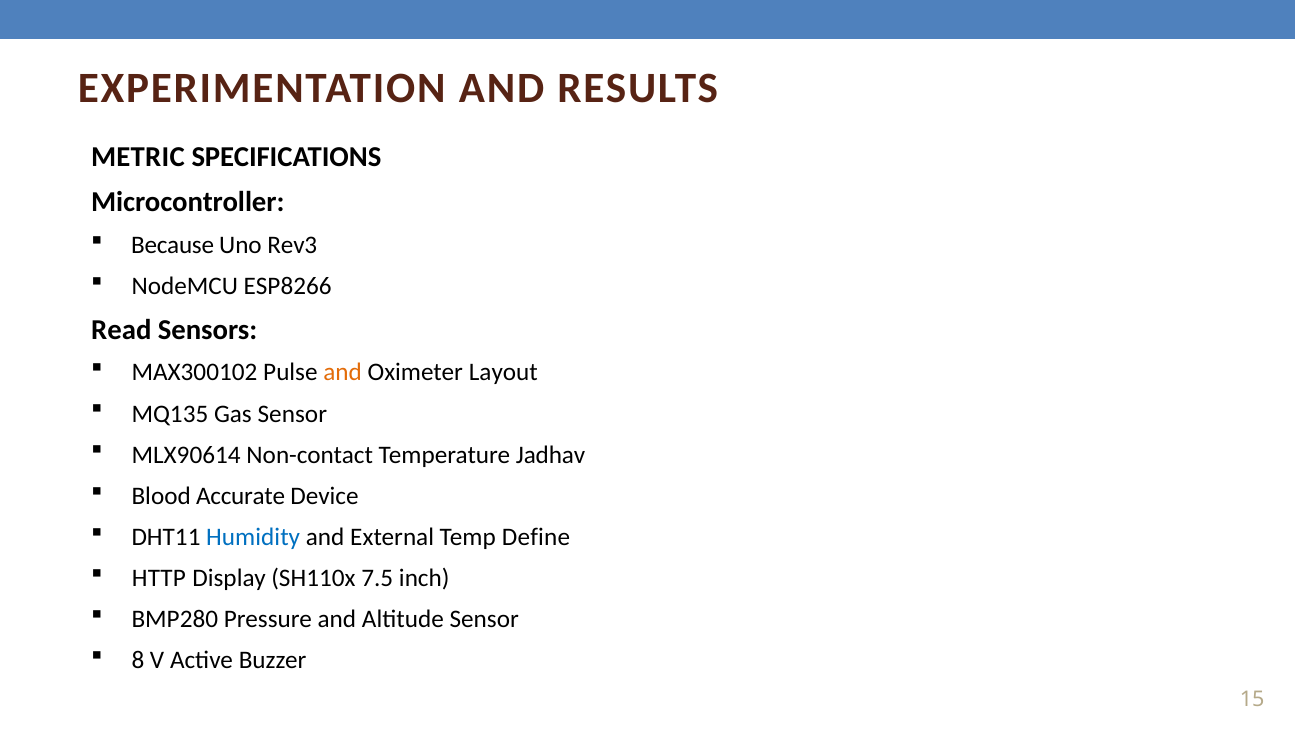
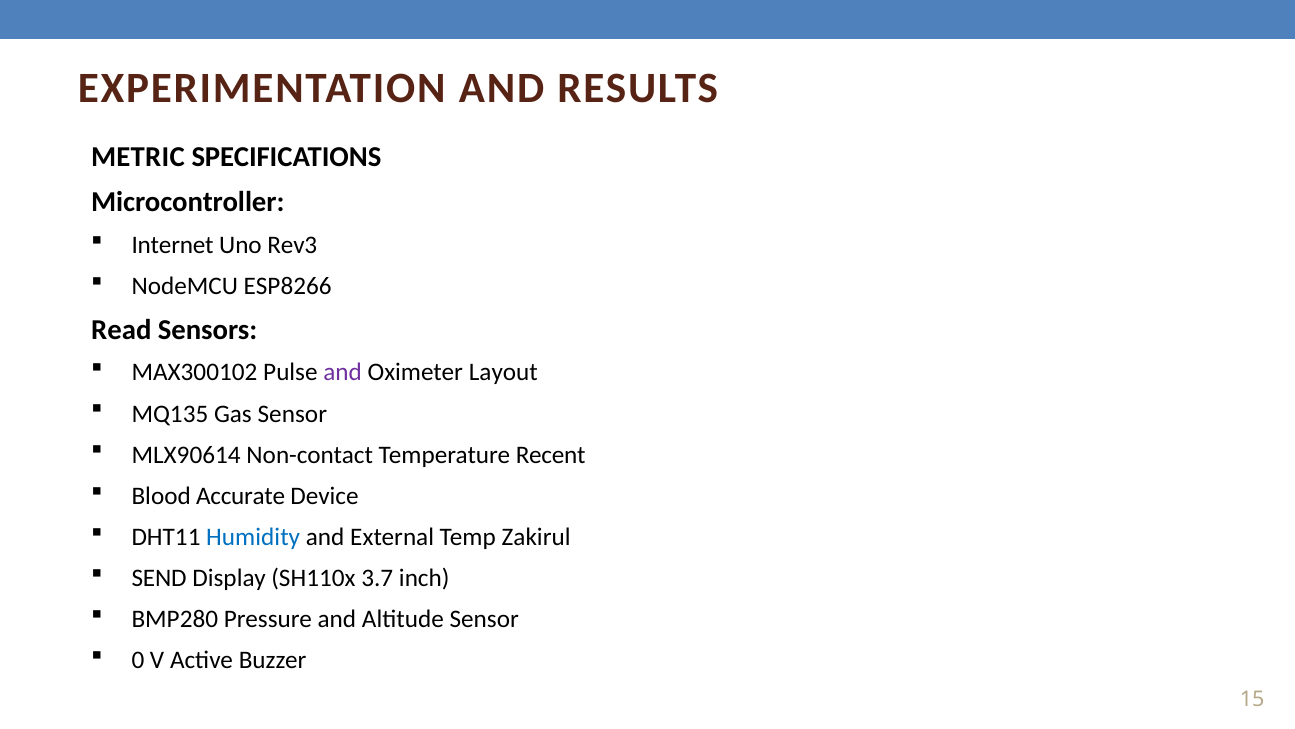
Because: Because -> Internet (173, 245)
and colour: orange -> purple (343, 372)
Jadhav: Jadhav -> Recent (551, 454)
Define: Define -> Zakirul (536, 537)
HTTP: HTTP -> SEND (159, 578)
7.5: 7.5 -> 3.7 (377, 578)
8: 8 -> 0 (138, 660)
